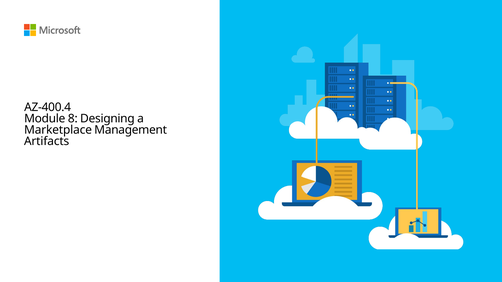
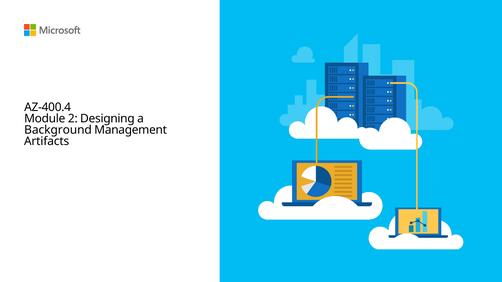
8: 8 -> 2 (73, 119)
Marketplace: Marketplace -> Background (58, 130)
